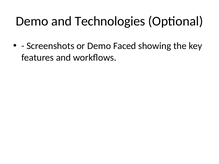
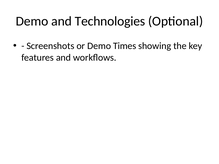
Faced: Faced -> Times (125, 46)
